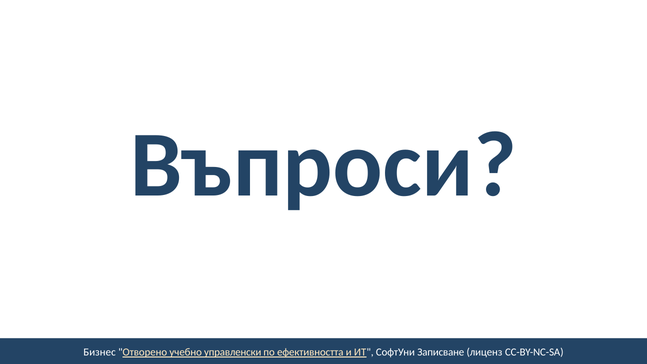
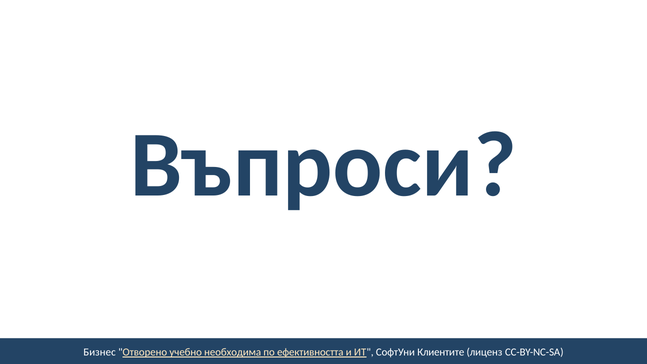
управленски: управленски -> необходима (233, 352)
Записване: Записване -> Клиентите (441, 352)
